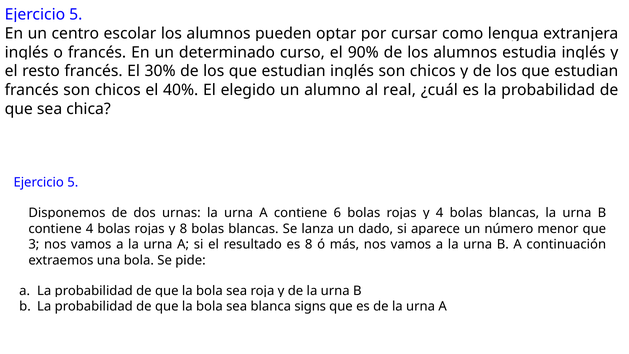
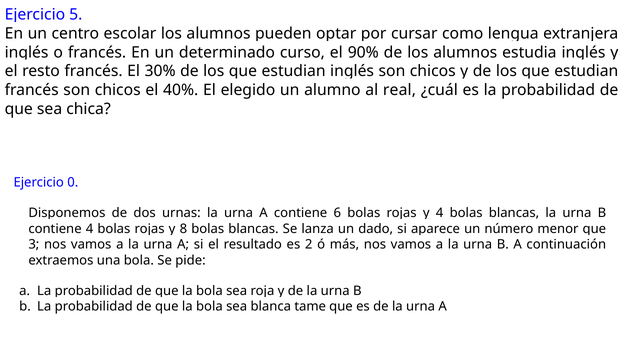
5: 5 -> 0 (73, 182)
es 8: 8 -> 2 (309, 244)
signs: signs -> tame (310, 306)
